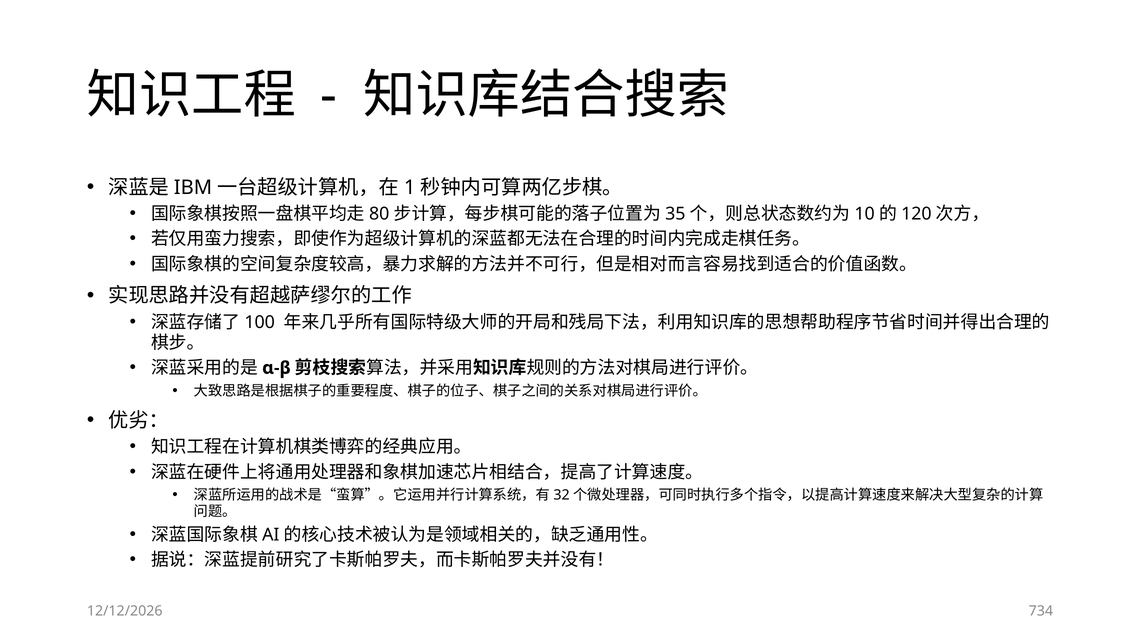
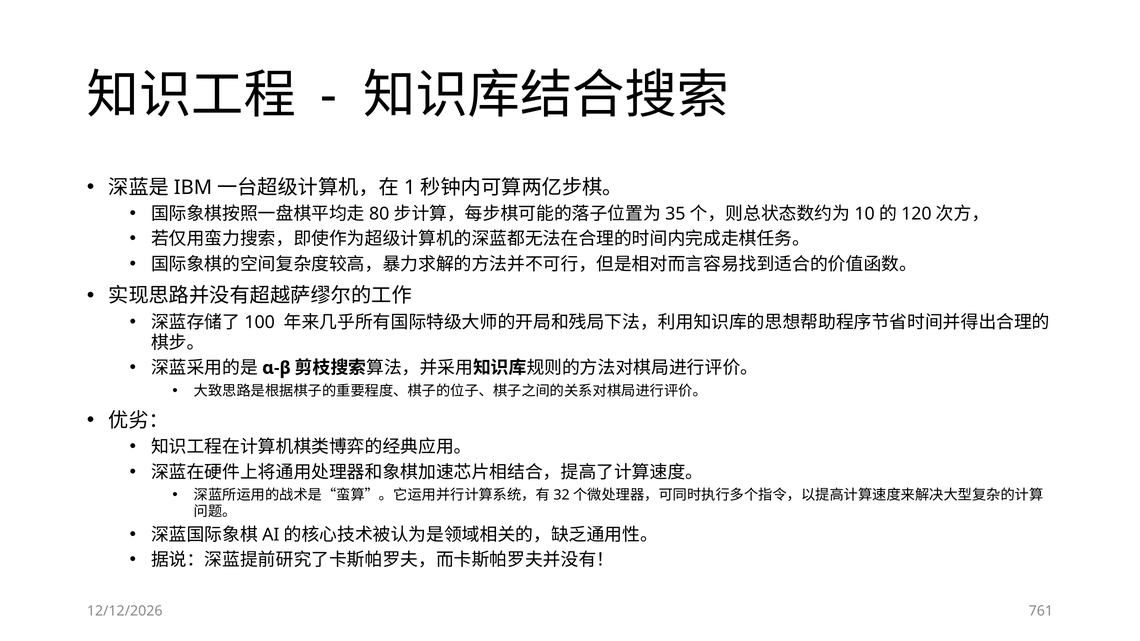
734: 734 -> 761 (1041, 611)
